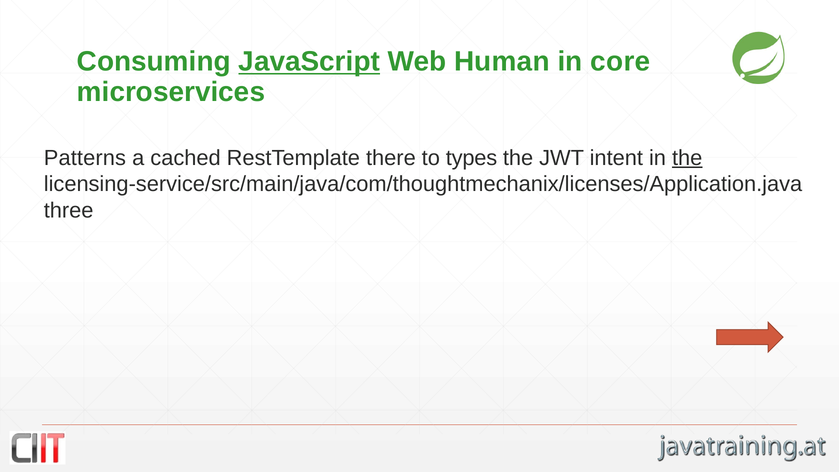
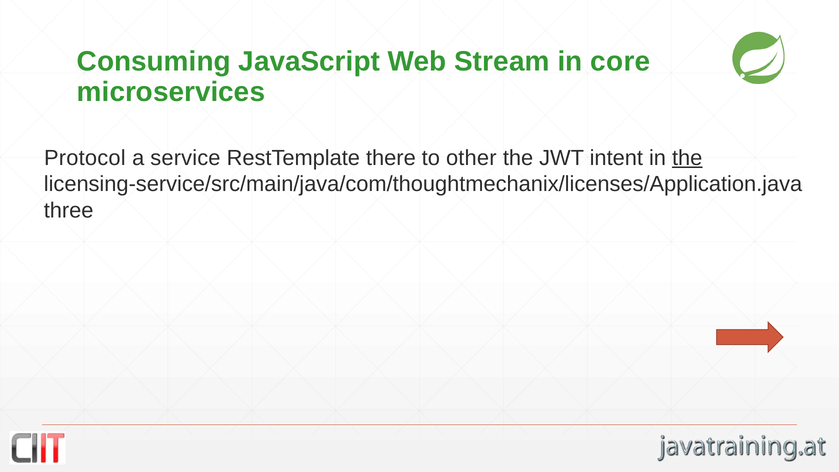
JavaScript underline: present -> none (309, 62)
Human: Human -> Stream (502, 62)
Patterns: Patterns -> Protocol (85, 158)
cached: cached -> service (185, 158)
types: types -> other (471, 158)
